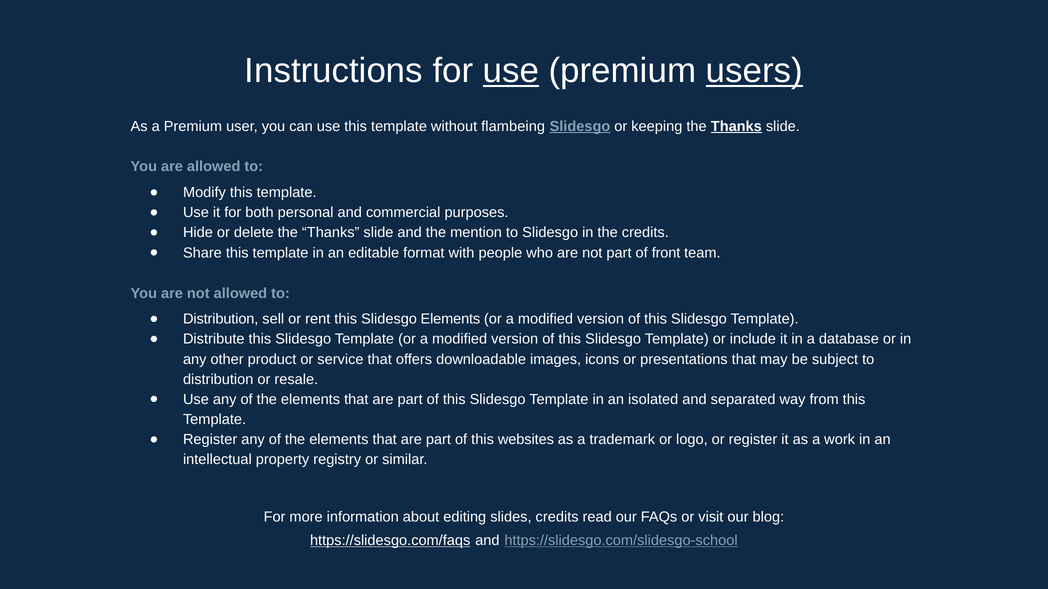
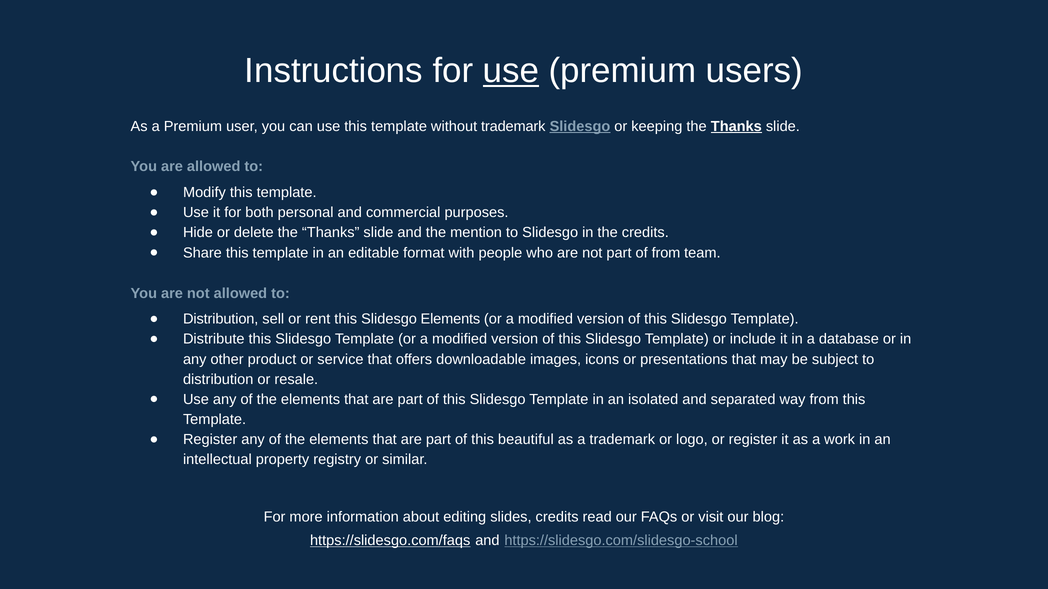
users underline: present -> none (754, 71)
without flambeing: flambeing -> trademark (513, 126)
of front: front -> from (666, 253)
websites: websites -> beautiful (526, 440)
